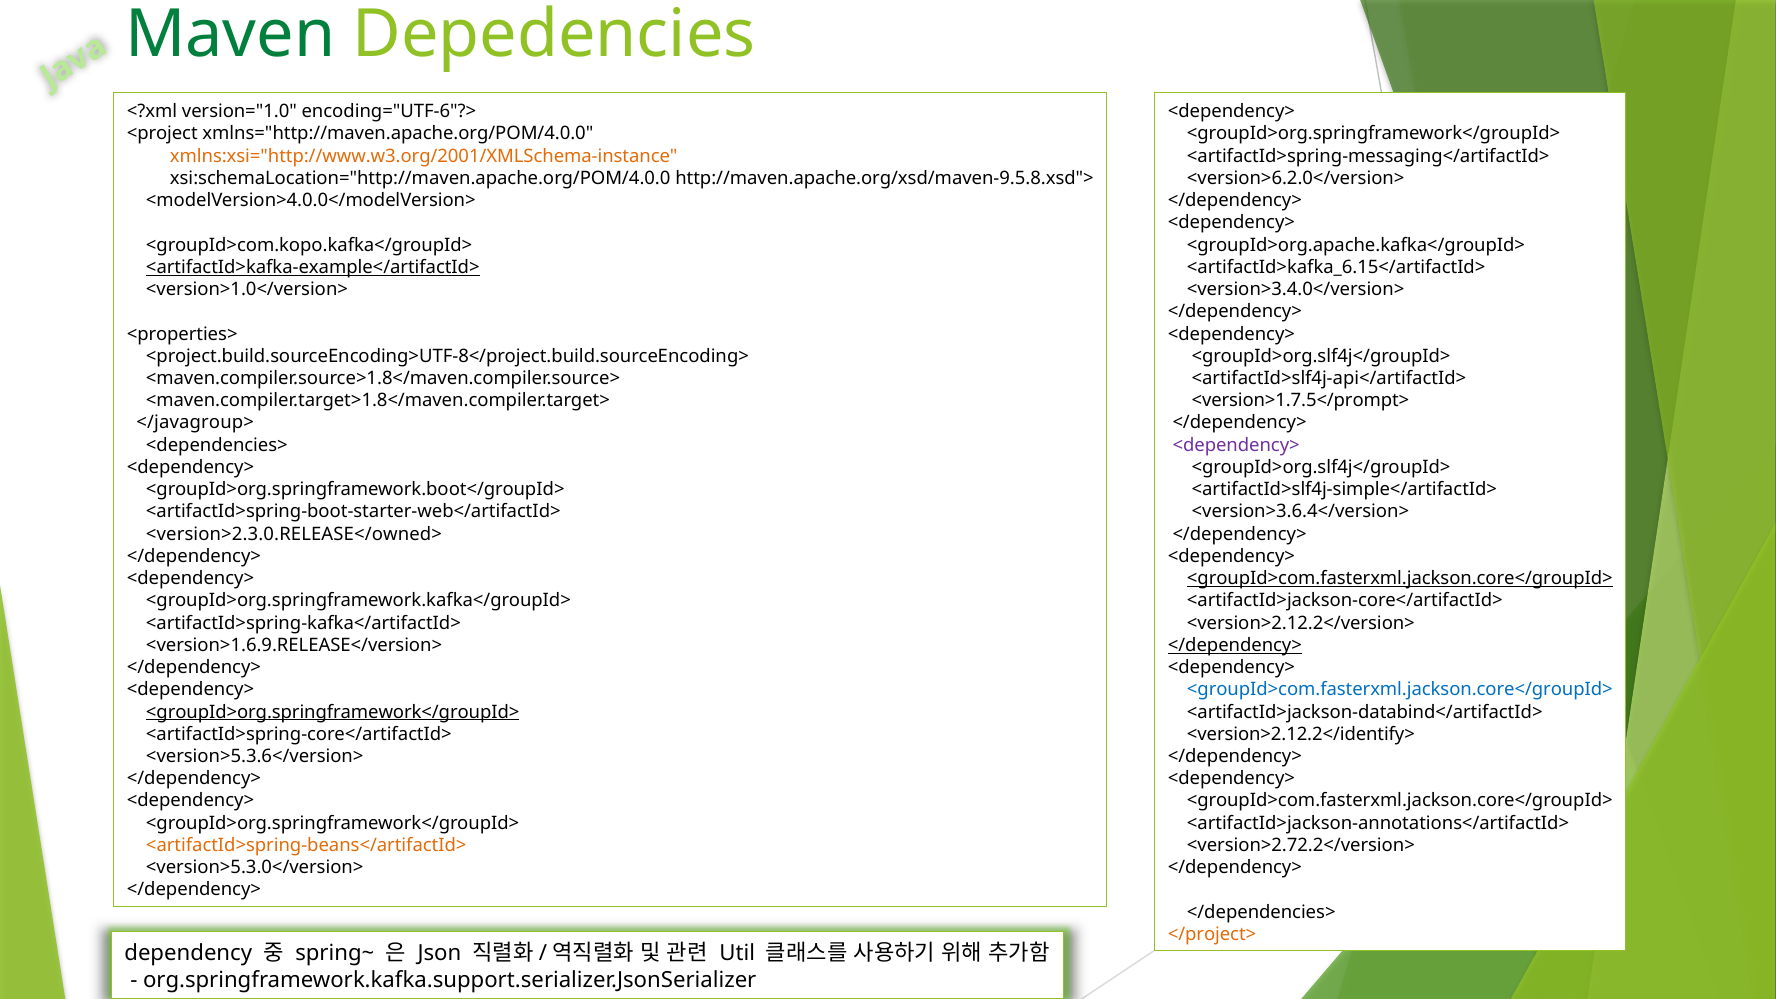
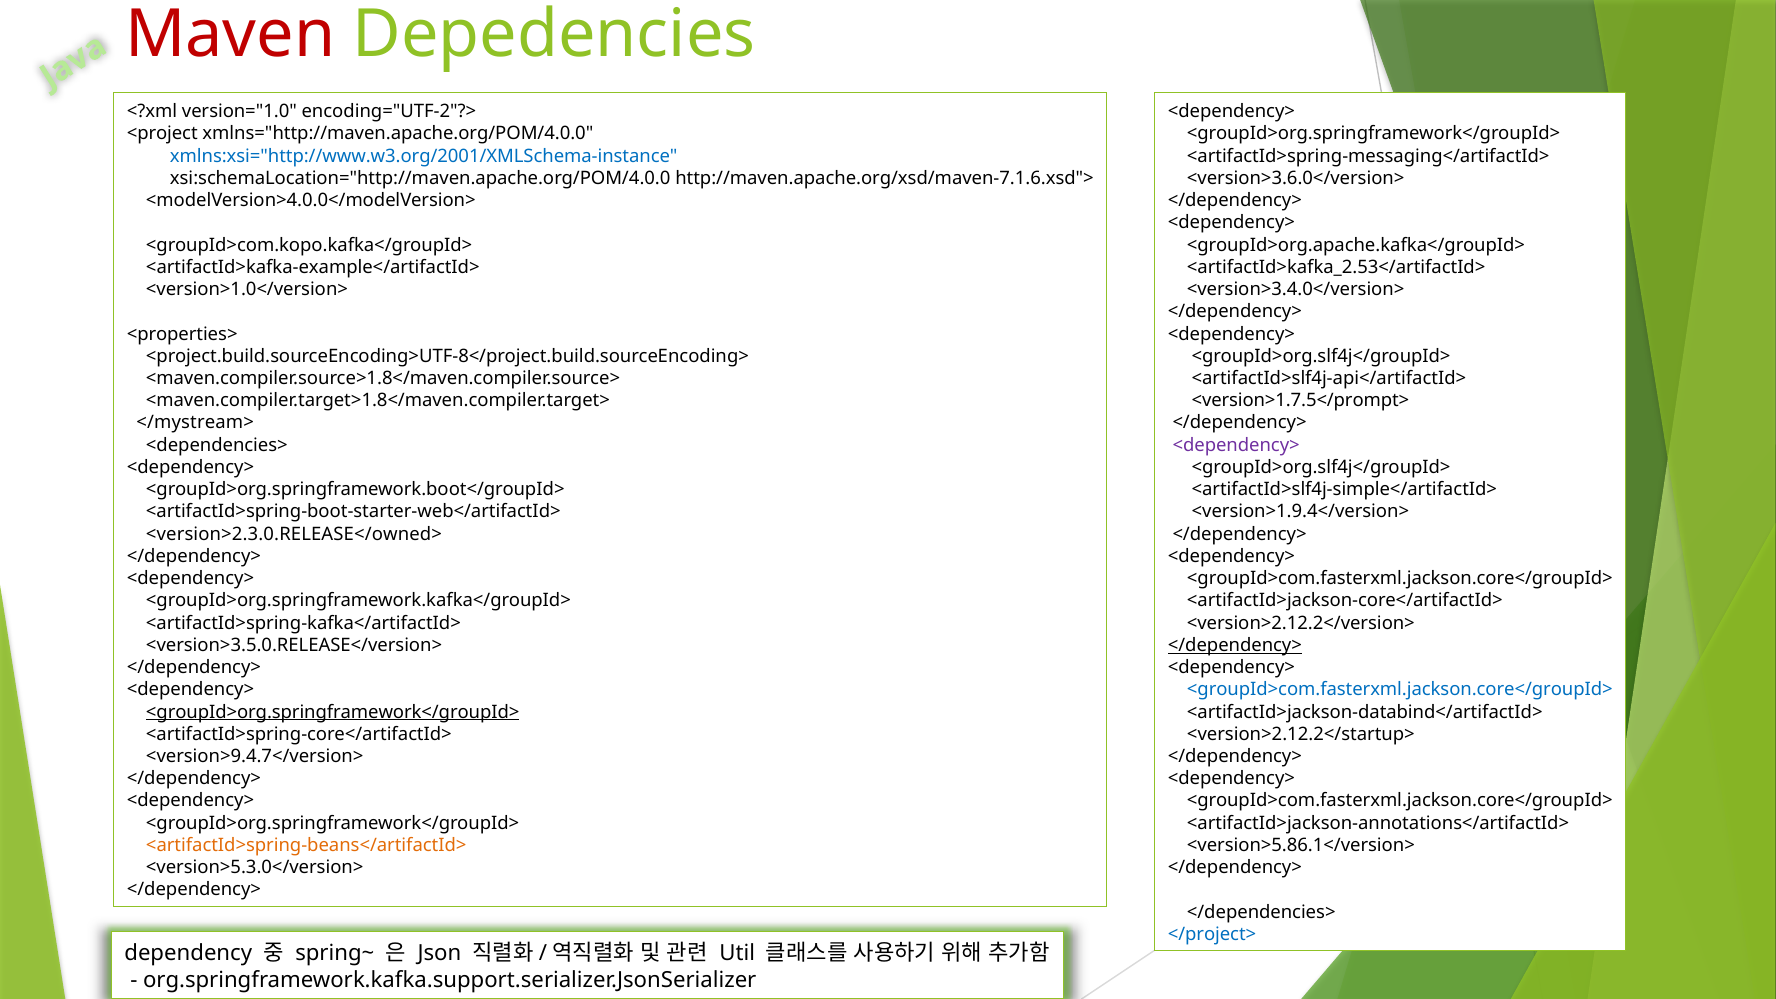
Maven colour: green -> red (230, 35)
encoding="UTF-6"?>: encoding="UTF-6"?> -> encoding="UTF-2"?> (389, 112)
xmlns:xsi="http://www.w3.org/2001/XMLSchema-instance colour: orange -> blue (424, 156)
http://maven.apache.org/xsd/maven-9.5.8.xsd">: http://maven.apache.org/xsd/maven-9.5.8.xsd"> -> http://maven.apache.org/xsd/maven-7.1.6.xsd"> (885, 178)
<version>6.2.0</version>: <version>6.2.0</version> -> <version>3.6.0</version> (1296, 178)
<artifactId>kafka-example</artifactId> underline: present -> none (313, 267)
<artifactId>kafka_6.15</artifactId>: <artifactId>kafka_6.15</artifactId> -> <artifactId>kafka_2.53</artifactId> (1336, 267)
</javagroup>: </javagroup> -> </mystream> (195, 423)
<version>3.6.4</version>: <version>3.6.4</version> -> <version>1.9.4</version> (1300, 512)
<groupId>com.fasterxml.jackson.core</groupId> underline: present -> none (1400, 578)
<version>1.6.9.RELEASE</version>: <version>1.6.9.RELEASE</version> -> <version>3.5.0.RELEASE</version> (294, 645)
<version>2.12.2</identify>: <version>2.12.2</identify> -> <version>2.12.2</startup> (1301, 734)
<version>5.3.6</version>: <version>5.3.6</version> -> <version>9.4.7</version> (255, 756)
<version>2.72.2</version>: <version>2.72.2</version> -> <version>5.86.1</version> (1301, 845)
</project> colour: orange -> blue (1212, 934)
